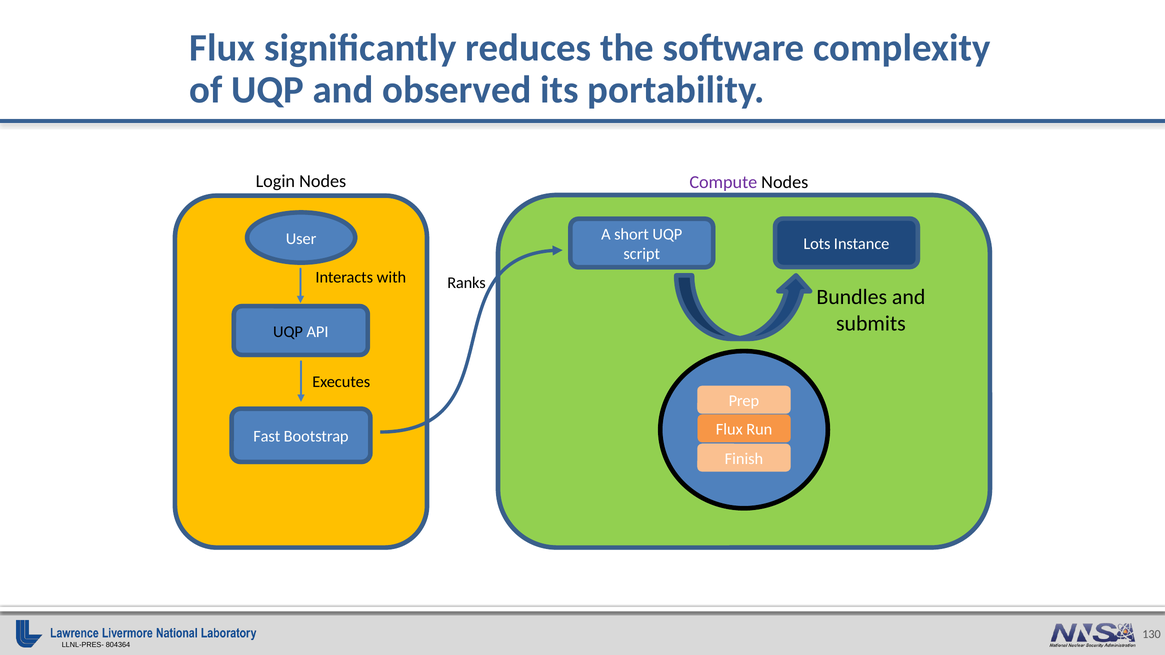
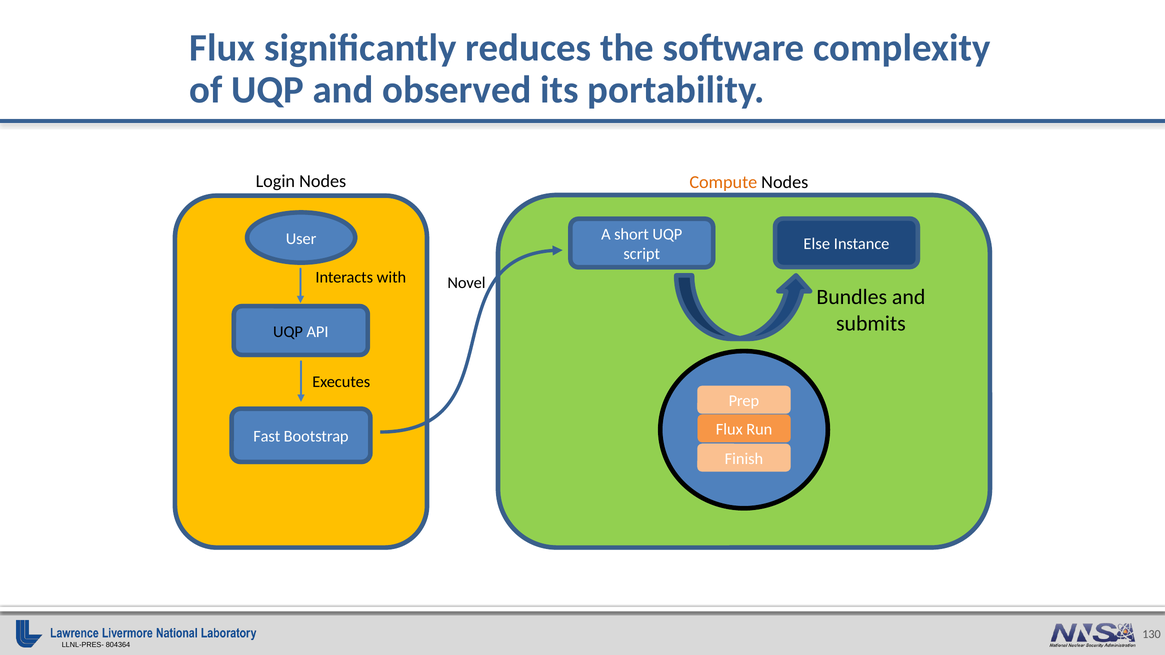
Compute colour: purple -> orange (723, 182)
Lots: Lots -> Else (817, 244)
Ranks: Ranks -> Novel (466, 283)
